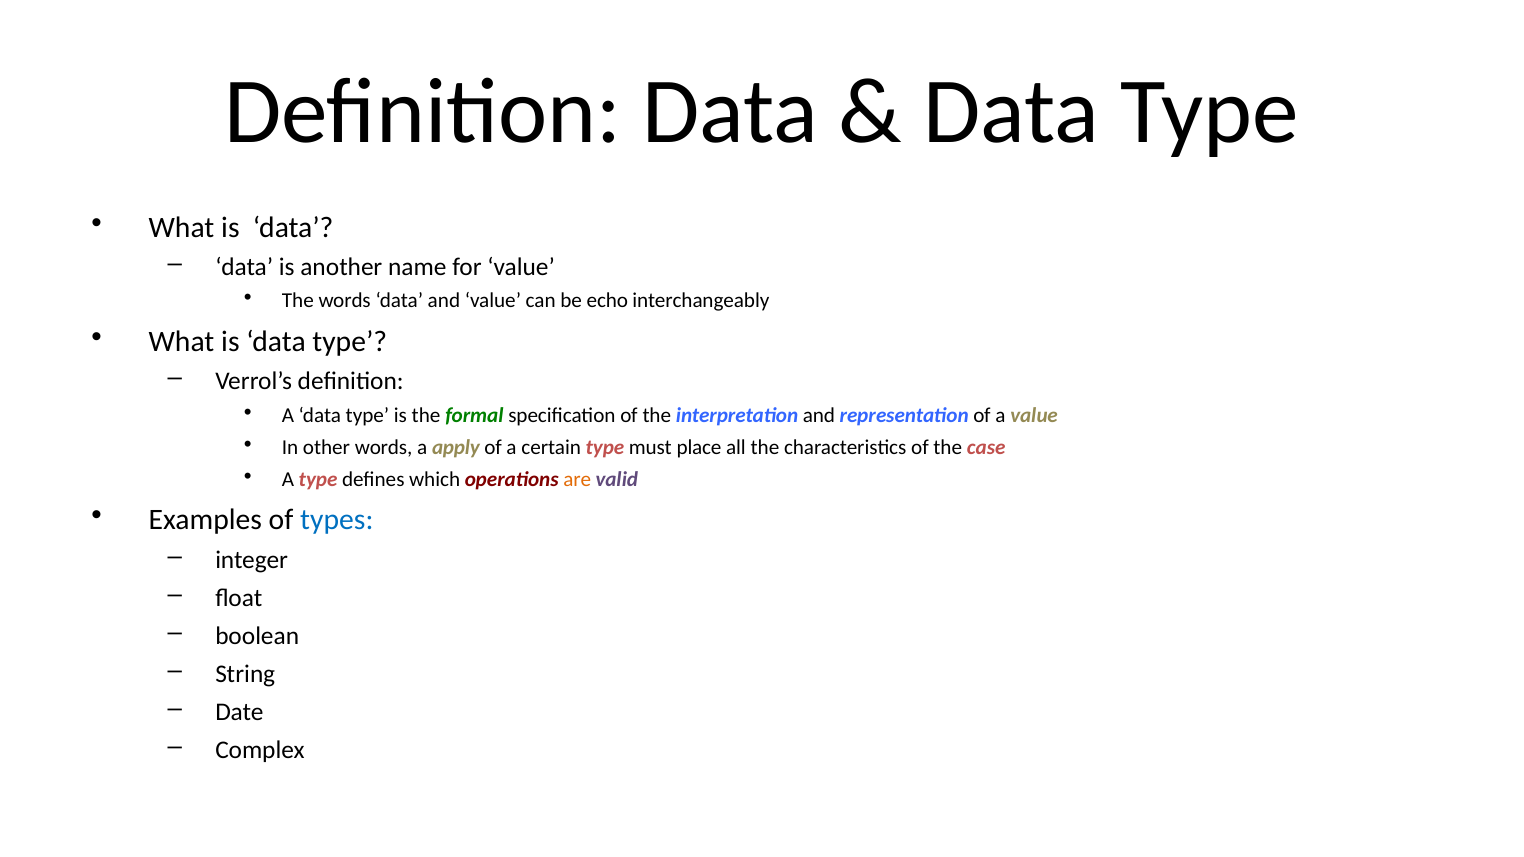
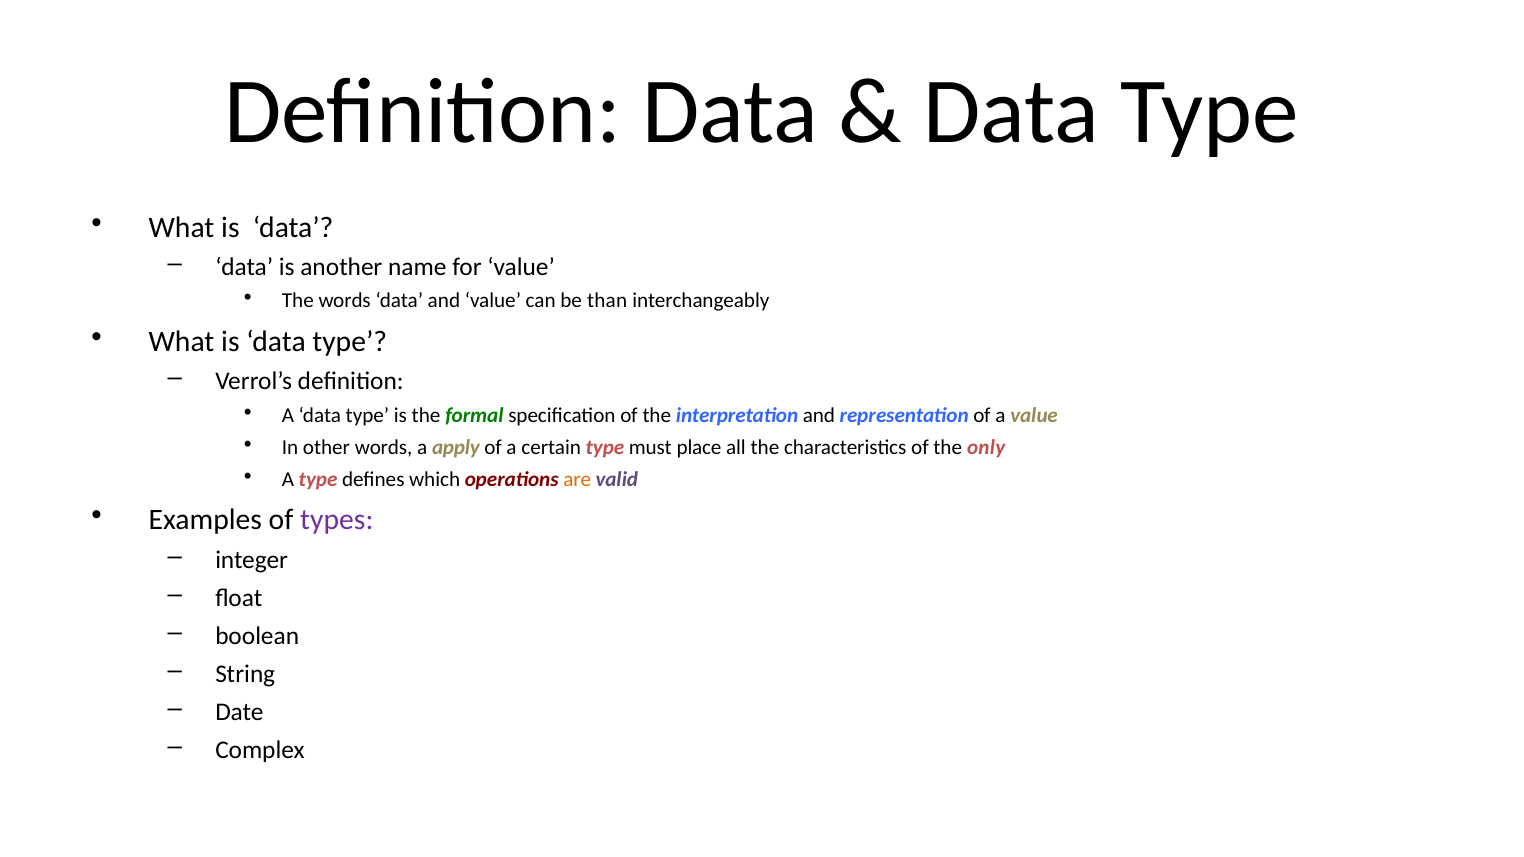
echo: echo -> than (607, 301)
case: case -> only (986, 448)
types colour: blue -> purple (337, 520)
